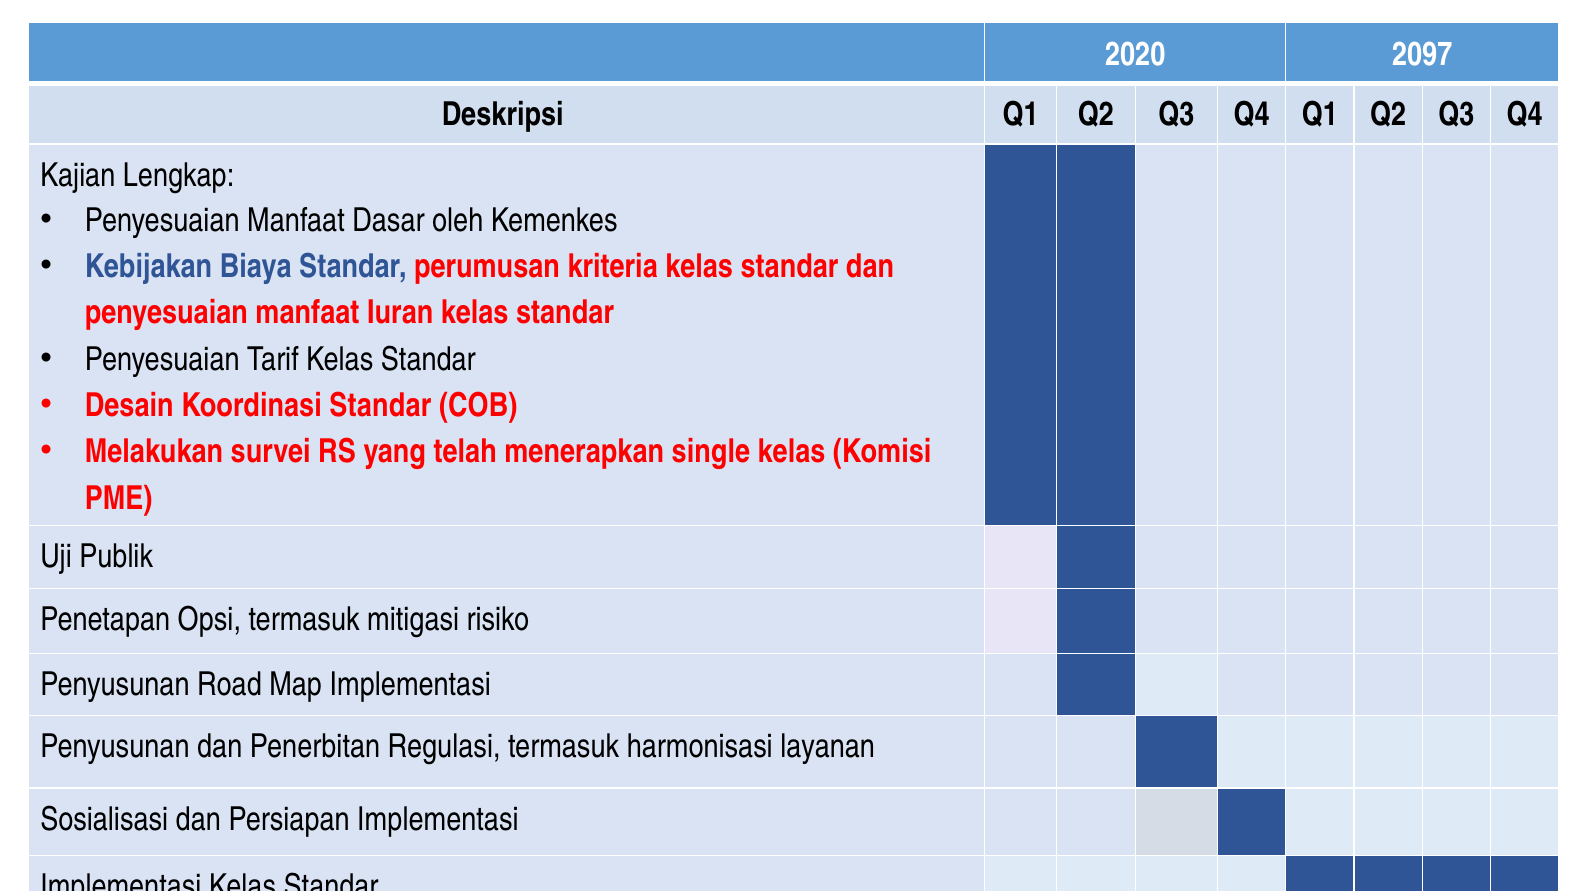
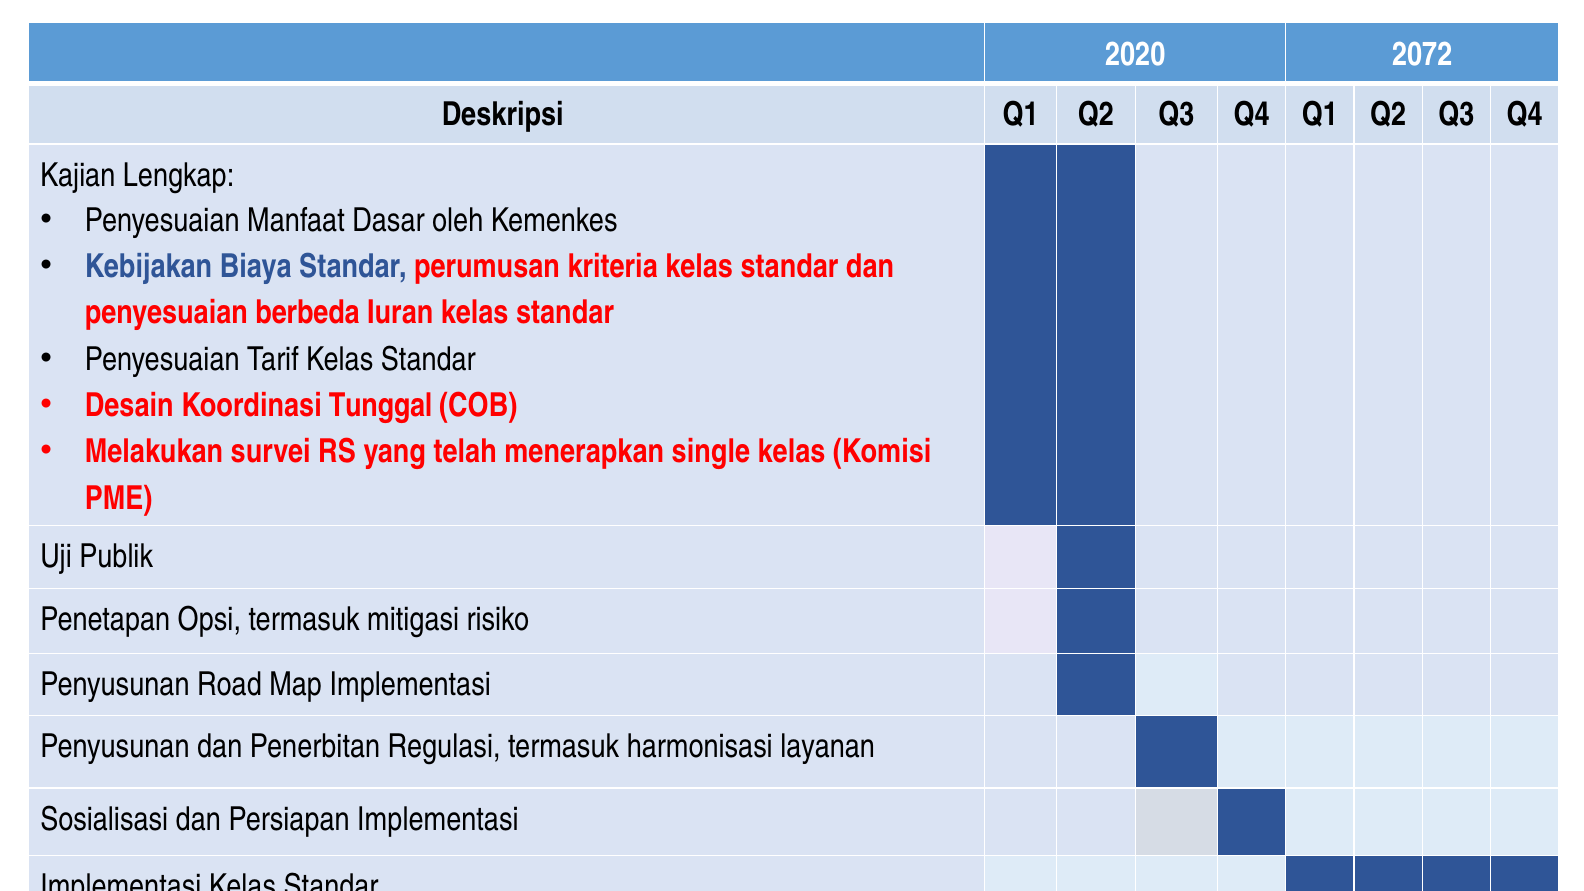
2097: 2097 -> 2072 (1422, 54)
manfaat: manfaat -> berbeda (308, 313)
Koordinasi Standar: Standar -> Tunggal (381, 405)
